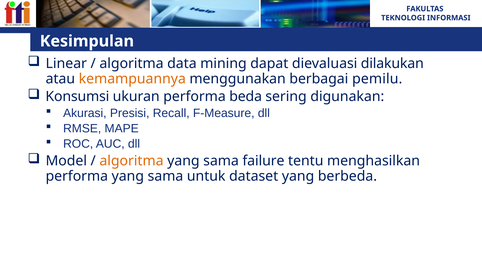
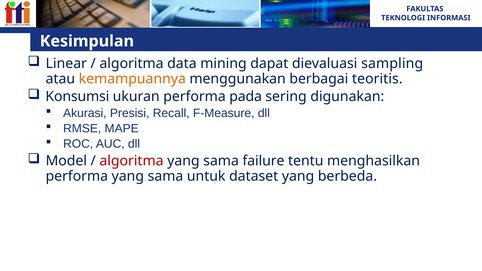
dilakukan: dilakukan -> sampling (392, 64)
pemilu: pemilu -> teoritis (377, 79)
beda: beda -> pada (246, 97)
algoritma colour: orange -> red (132, 161)
